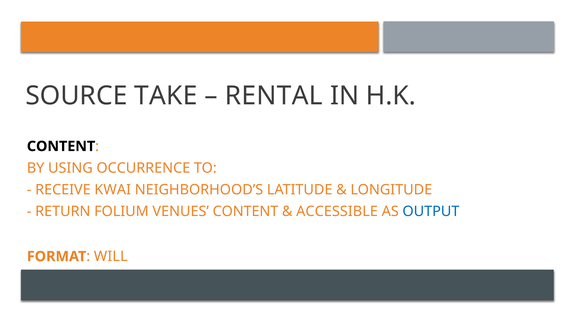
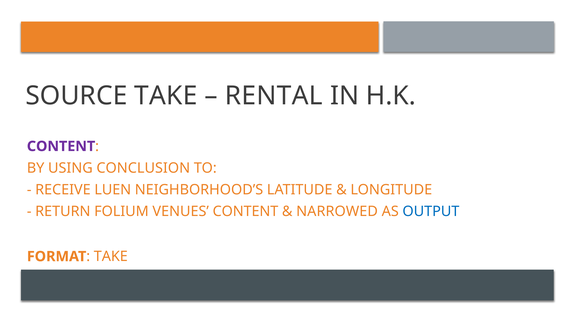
CONTENT colour: black -> purple (61, 146)
OCCURRENCE: OCCURRENCE -> CONCLUSION (143, 168)
KWAI: KWAI -> LUEN (113, 189)
ACCESSIBLE: ACCESSIBLE -> NARROWED (337, 211)
WILL: WILL -> TAKE (111, 256)
